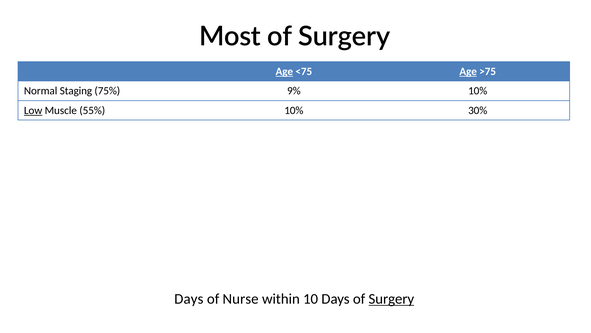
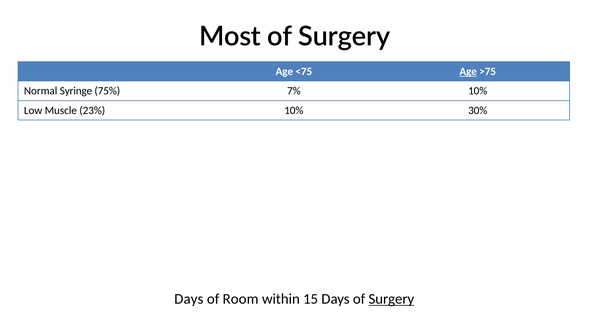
Age underline: present -> none (284, 71)
Staging: Staging -> Syringe (76, 91)
9%: 9% -> 7% (294, 91)
Low underline: present -> none (33, 110)
55%: 55% -> 23% (92, 110)
Nurse: Nurse -> Room (241, 298)
10: 10 -> 15 (311, 298)
